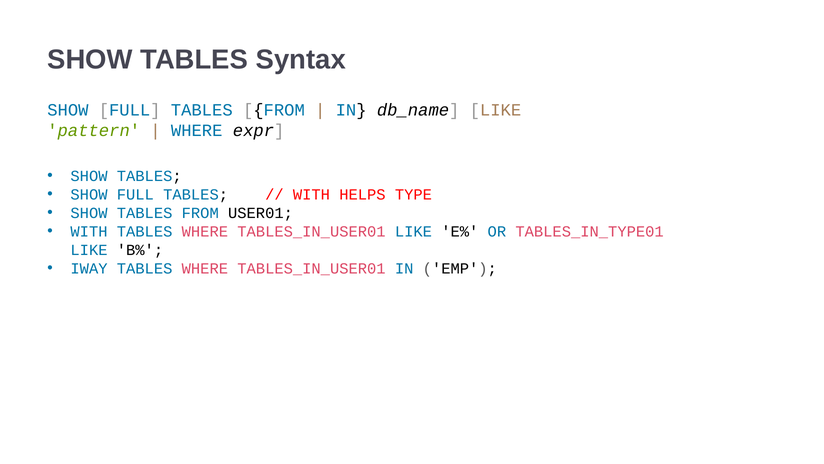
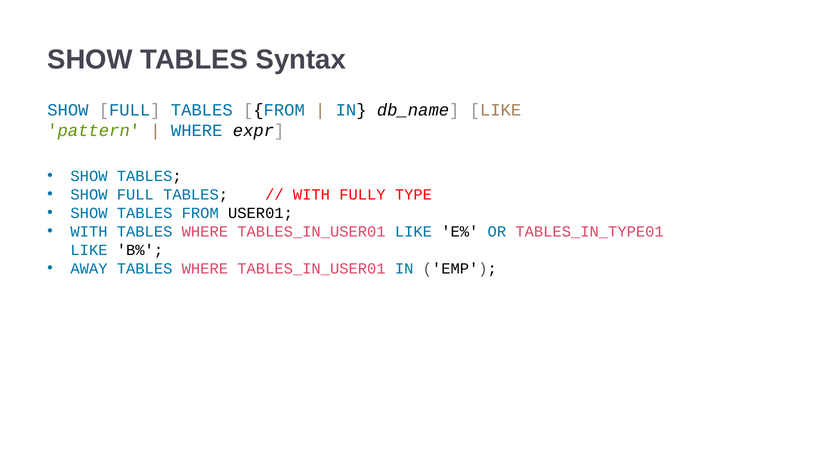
HELPS: HELPS -> FULLY (362, 194)
IWAY: IWAY -> AWAY (89, 268)
